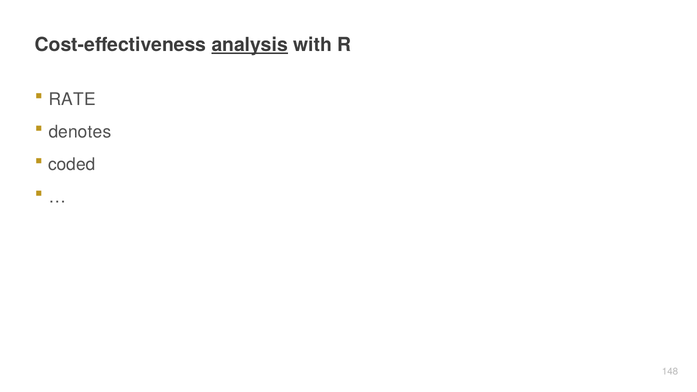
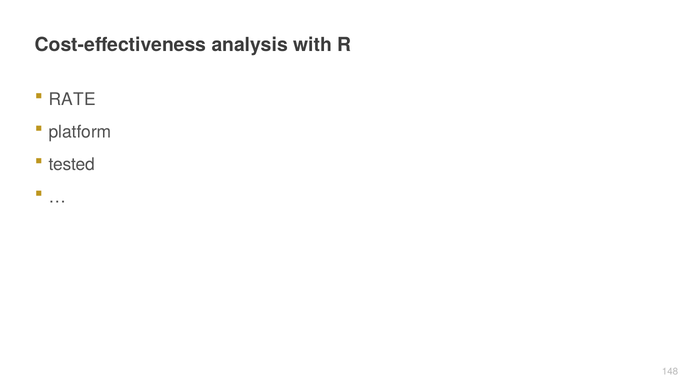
analysis underline: present -> none (250, 45)
denotes: denotes -> platform (80, 132)
coded: coded -> tested (72, 164)
